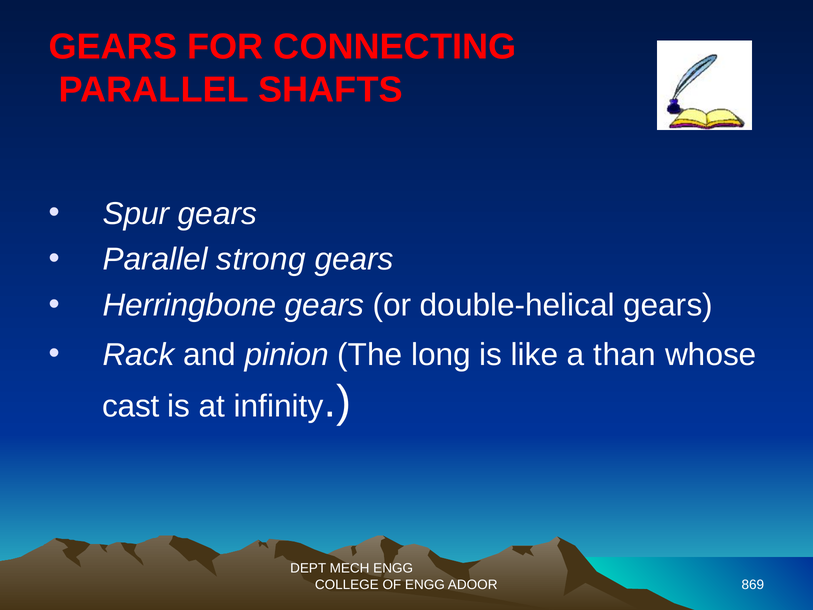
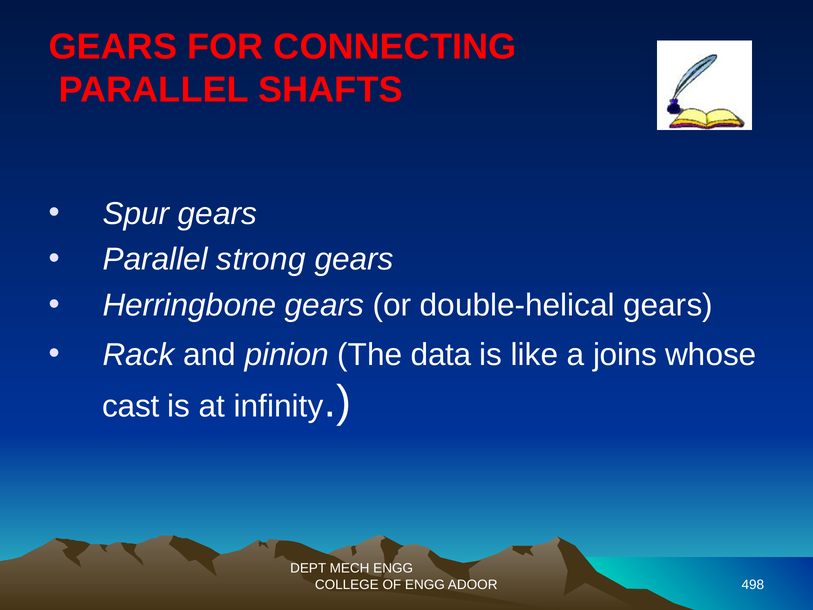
long: long -> data (441, 354)
than: than -> joins (625, 354)
869: 869 -> 498 (753, 585)
